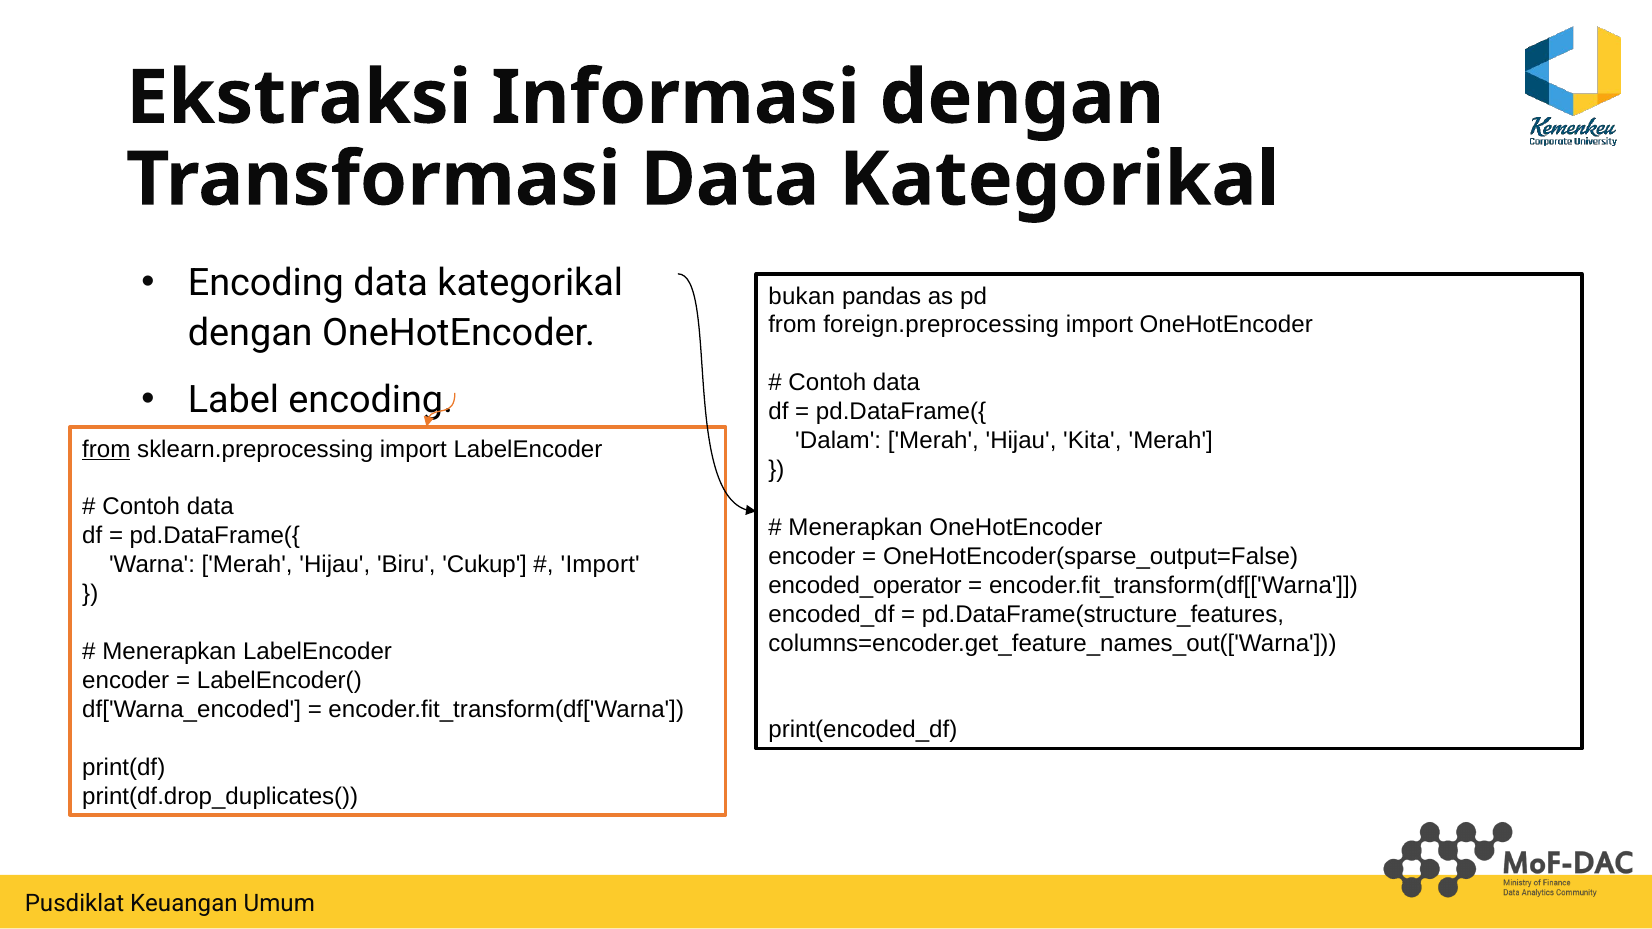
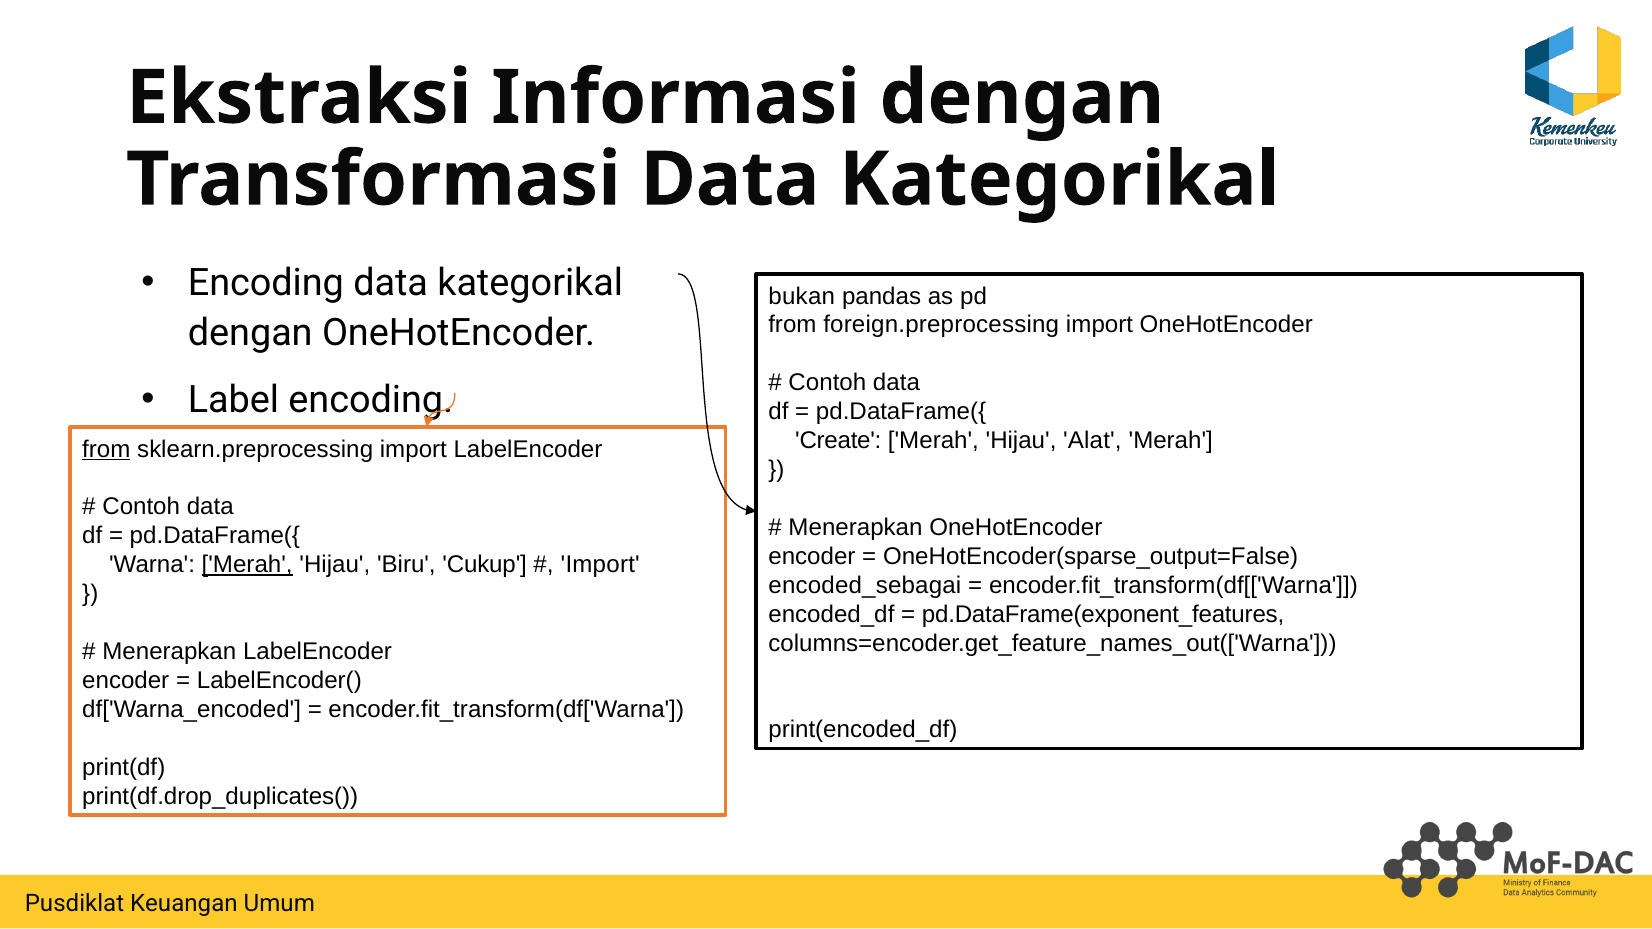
Dalam: Dalam -> Create (838, 441)
Kita: Kita -> Alat (1092, 441)
Merah underline: none -> present (247, 565)
encoded_operator: encoded_operator -> encoded_sebagai (865, 585)
pd.DataFrame(structure_features: pd.DataFrame(structure_features -> pd.DataFrame(exponent_features (1103, 614)
